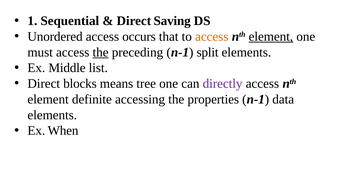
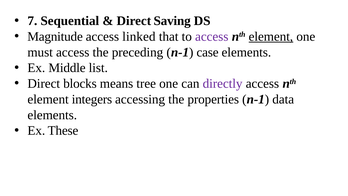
1: 1 -> 7 (32, 21)
Unordered: Unordered -> Magnitude (55, 37)
occurs: occurs -> linked (139, 37)
access colour: orange -> purple (212, 37)
the underline: present -> none (101, 52)
split: split -> case (208, 52)
definite: definite -> integers (92, 99)
When: When -> These (63, 130)
